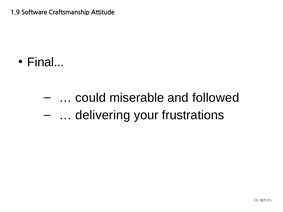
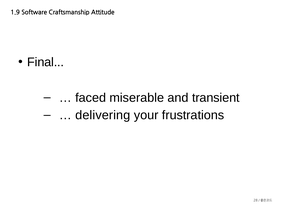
could: could -> faced (91, 98)
followed: followed -> transient (216, 98)
